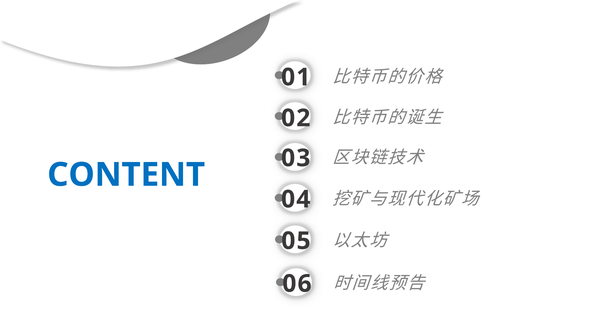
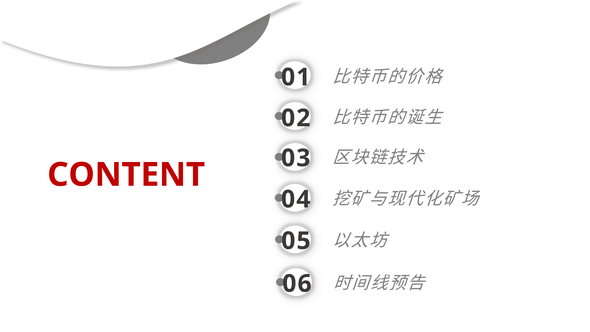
CONTENT colour: blue -> red (126, 175)
